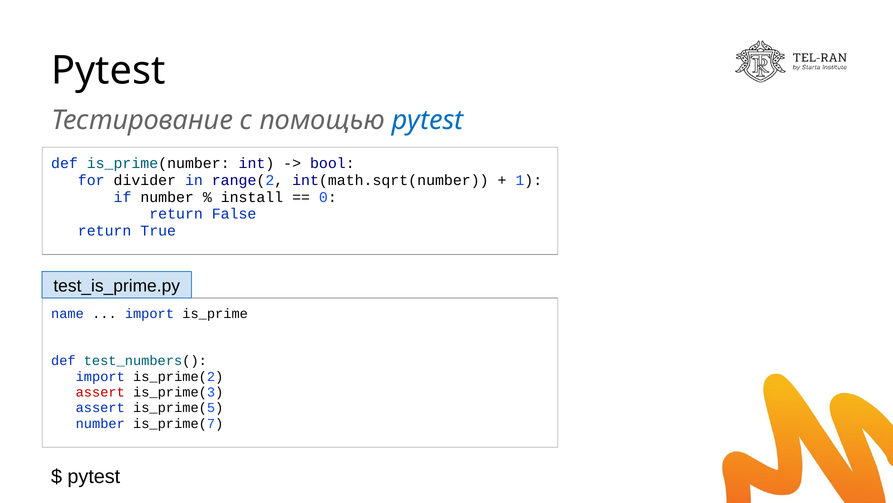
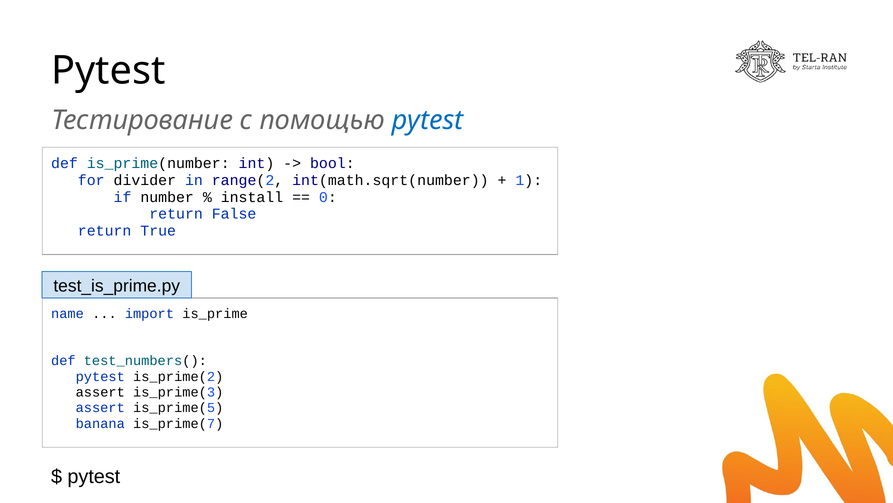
import: import -> pytest (100, 376)
assert colour: red -> black (100, 392)
number: number -> banana (100, 423)
